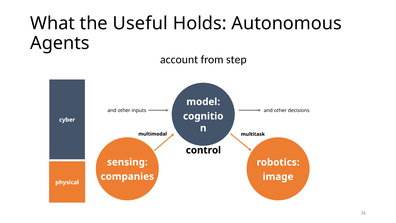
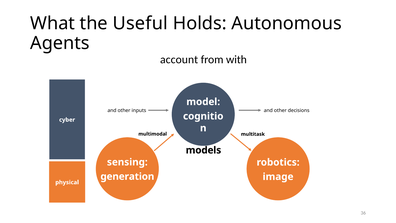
step: step -> with (236, 60)
control: control -> models (203, 150)
companies: companies -> generation (127, 176)
